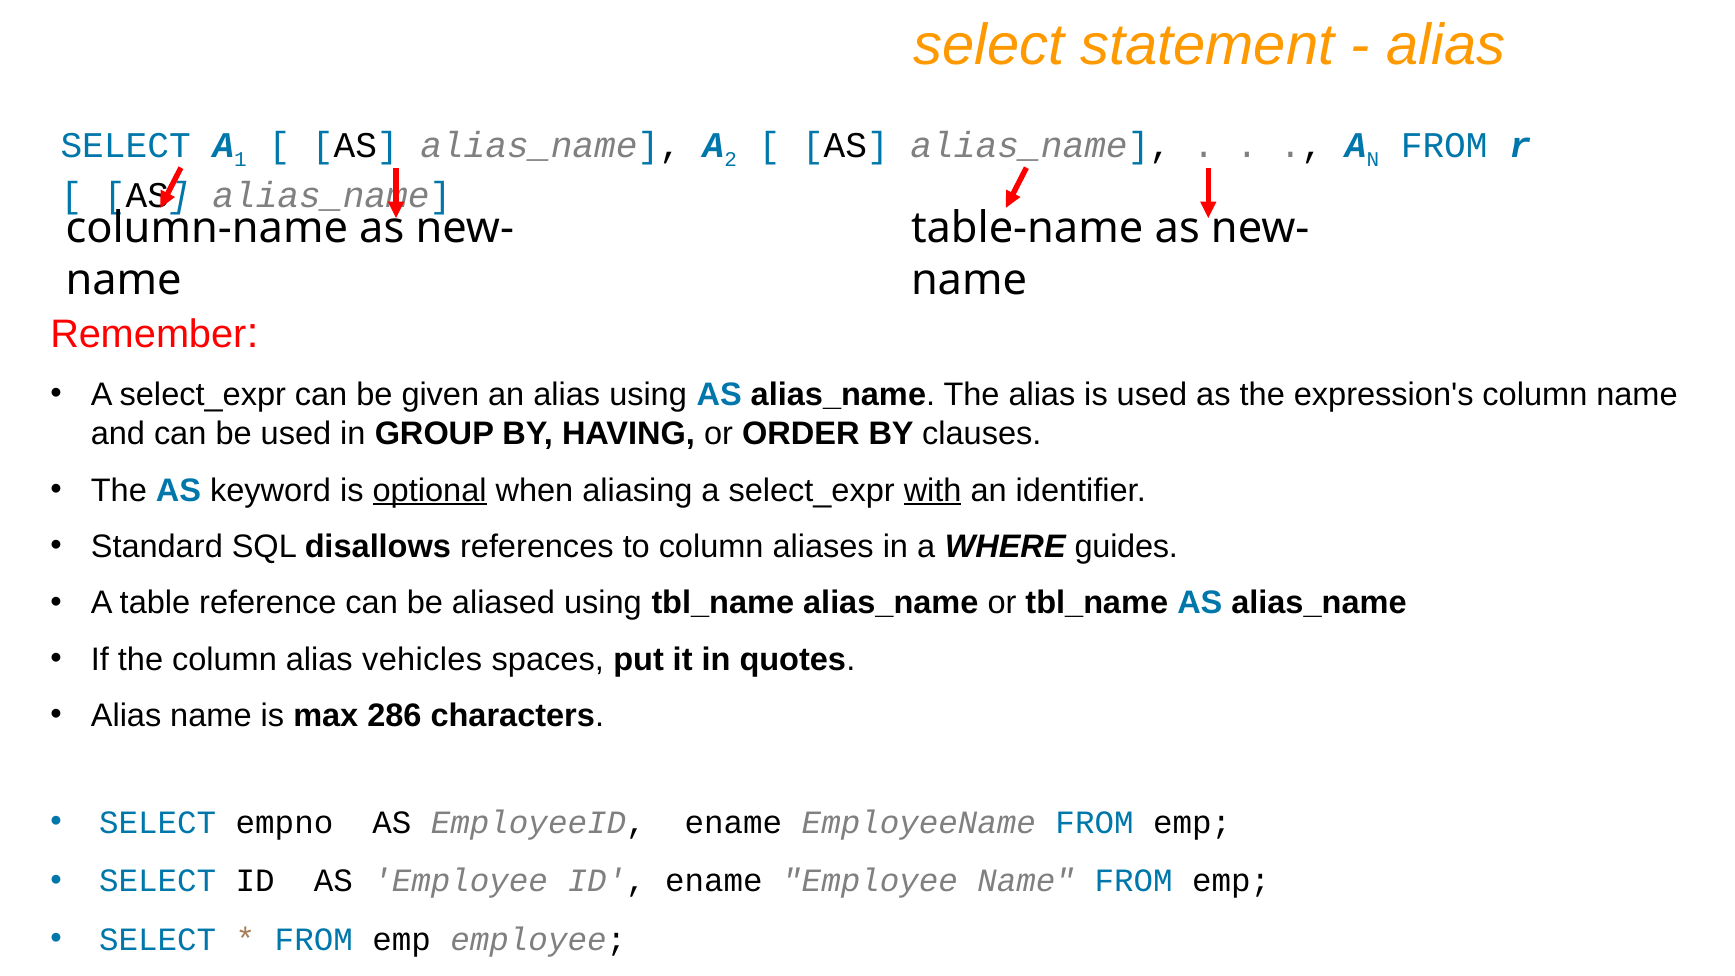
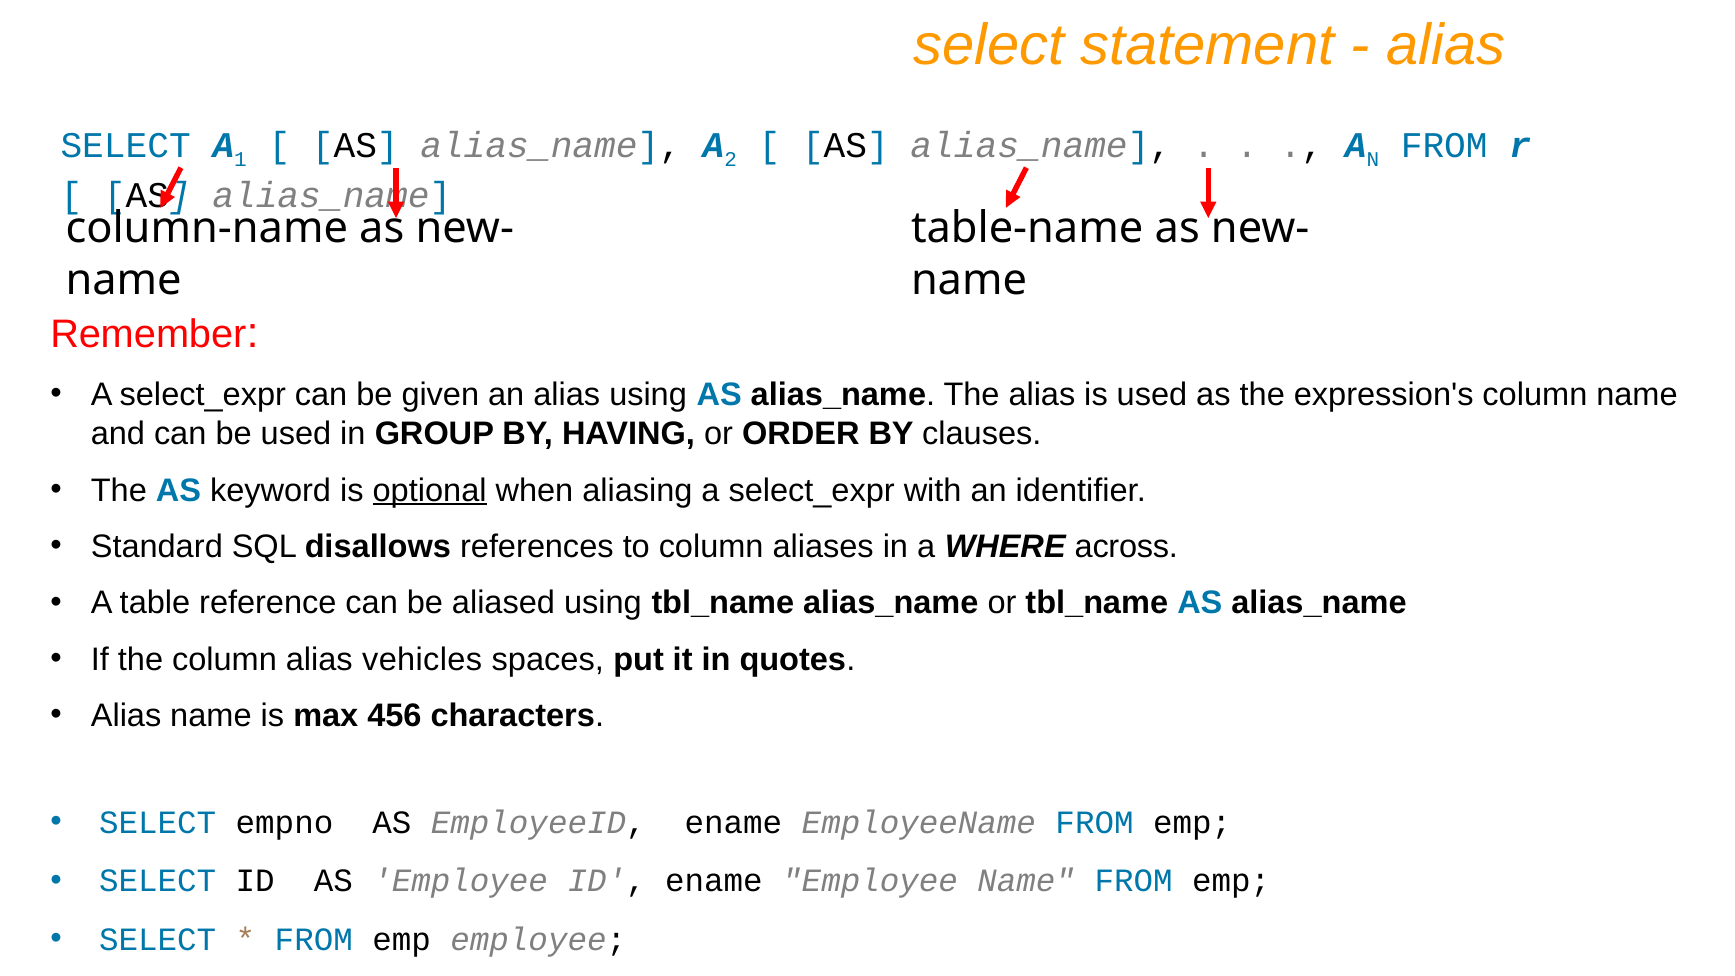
with underline: present -> none (933, 490)
guides: guides -> across (1126, 547)
286: 286 -> 456 (394, 716)
